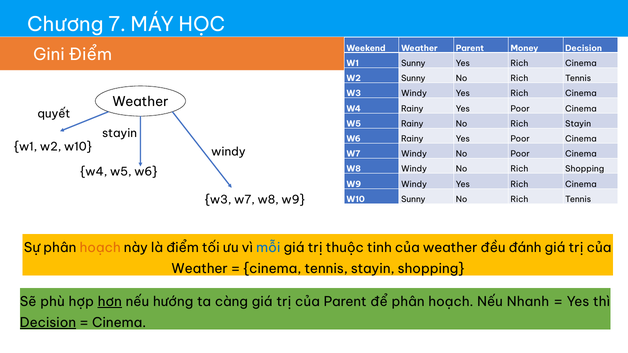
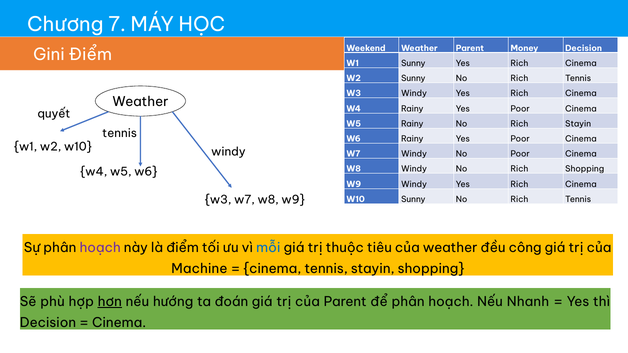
stayin: stayin -> tennis (120, 133)
hoạch colour: orange -> purple (100, 248)
tinh: tinh -> tiêu (379, 248)
đánh: đánh -> công (525, 248)
Weather: Weather -> Machine (199, 269)
càng: càng -> đoán (231, 302)
Decision underline: present -> none (48, 323)
